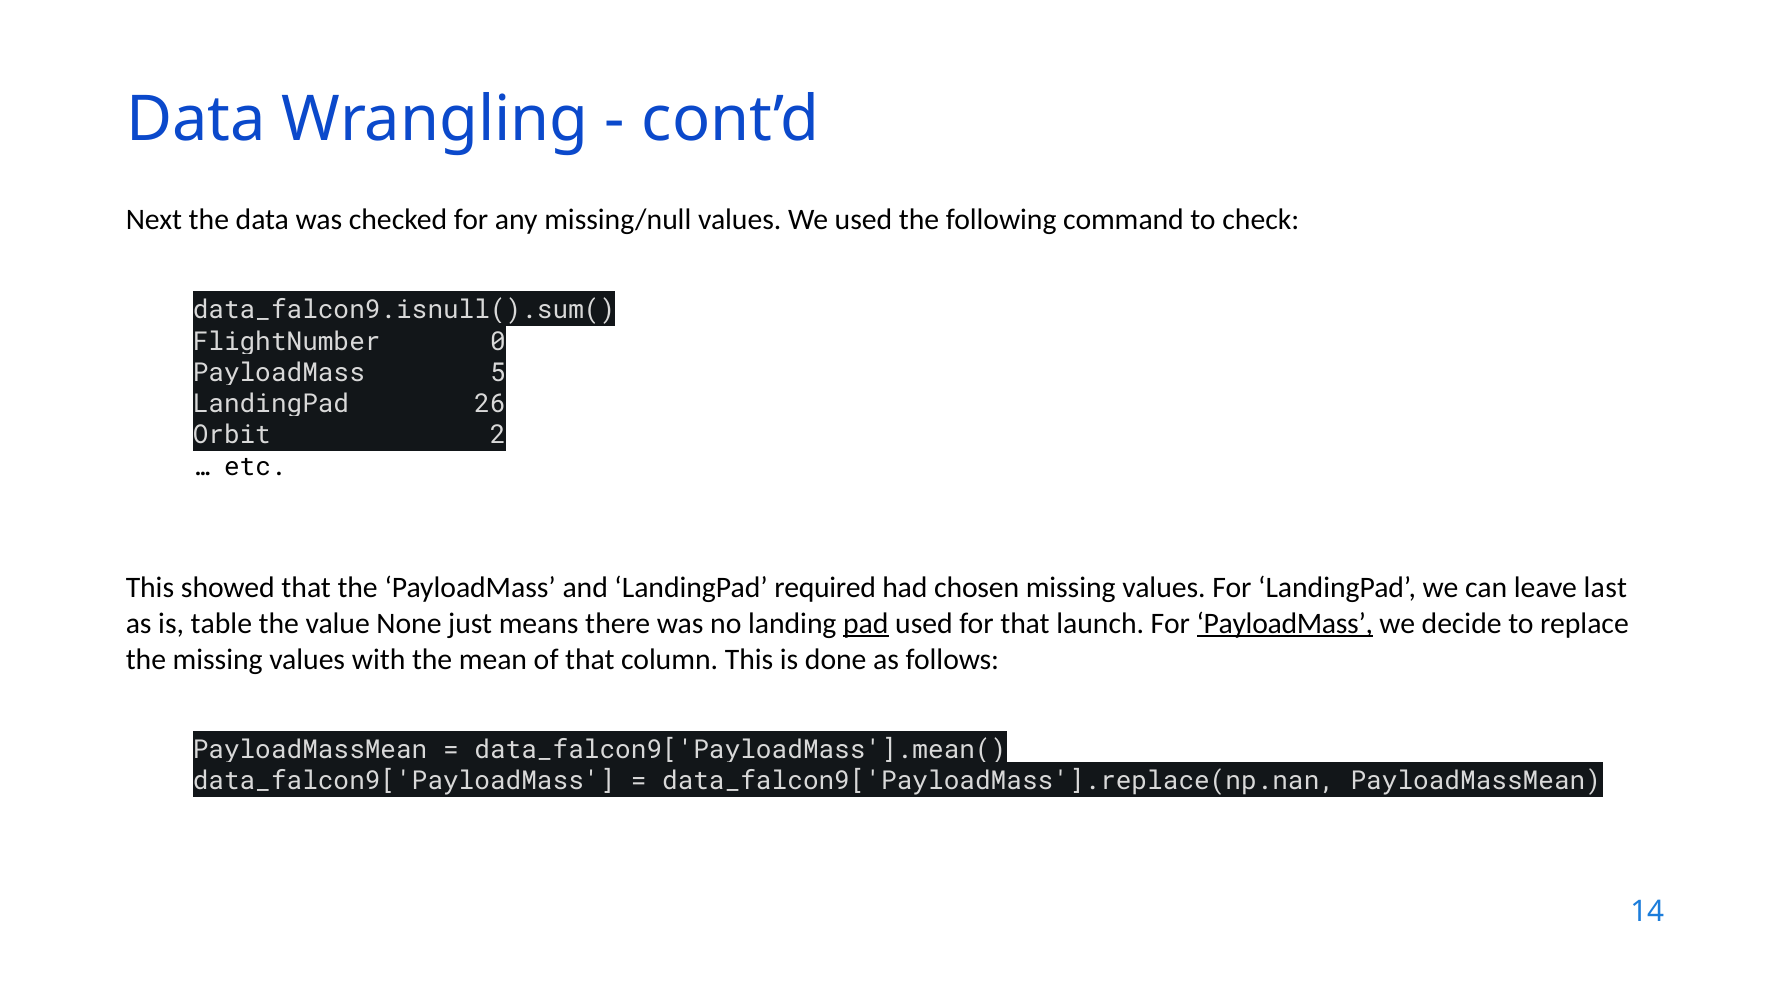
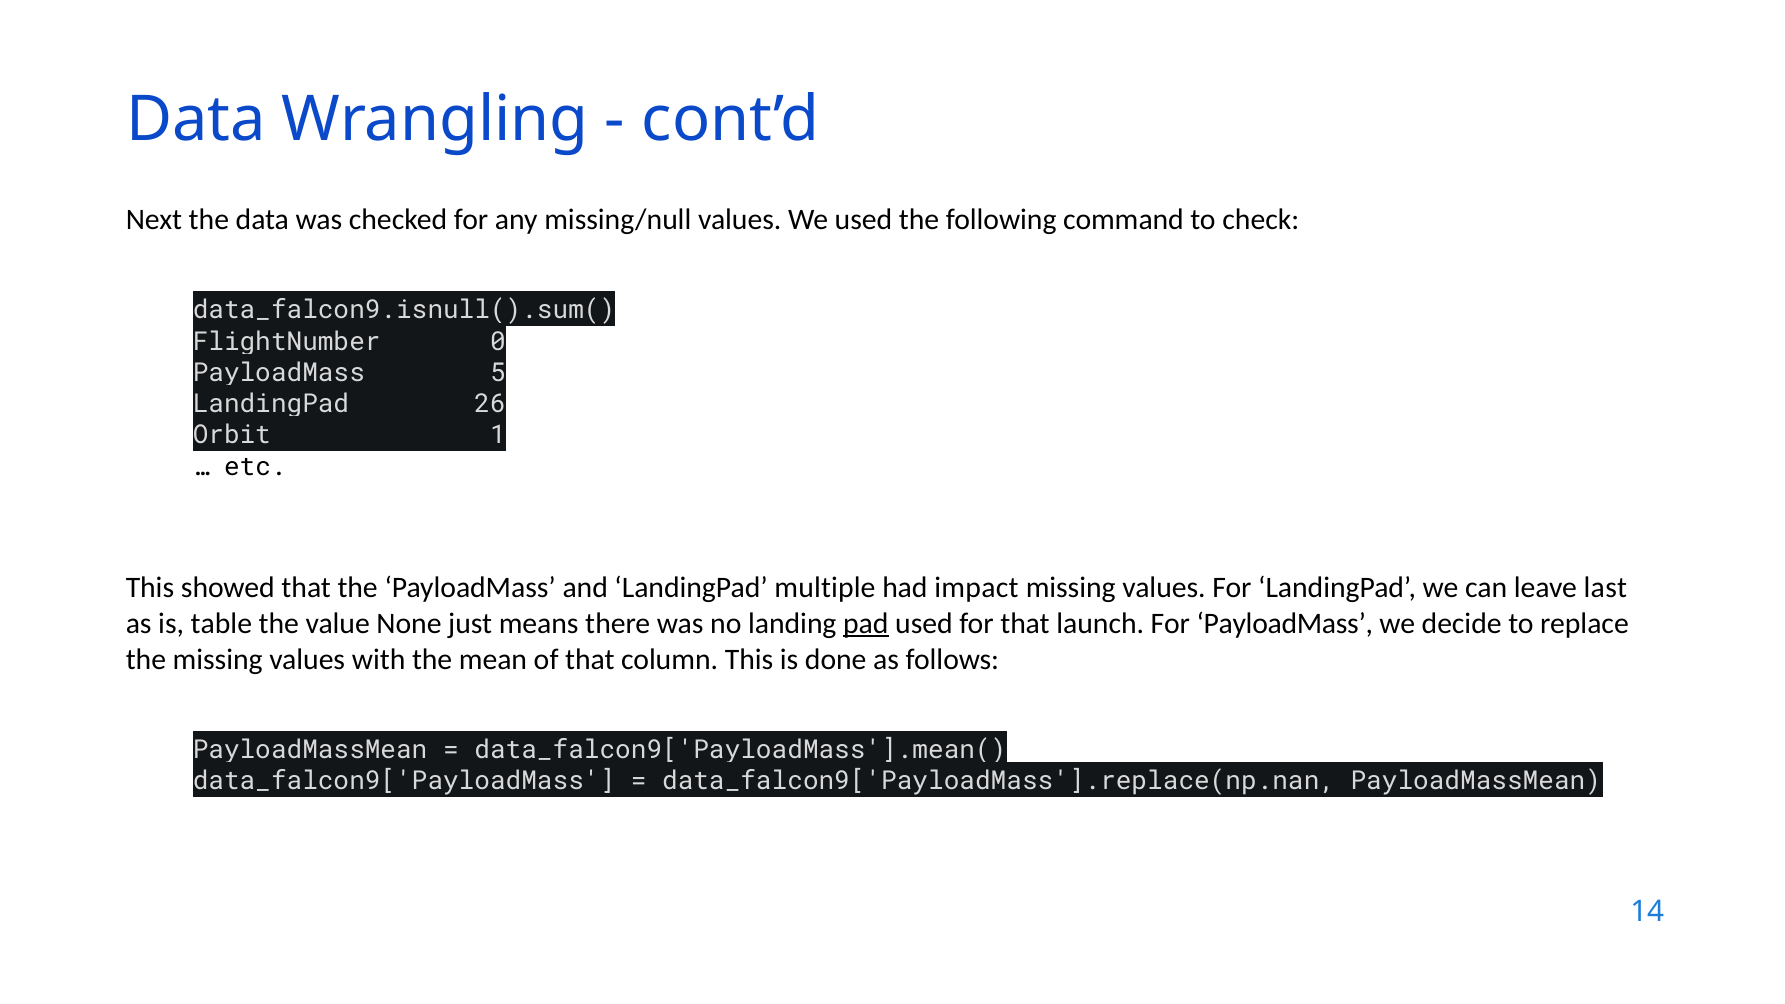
2: 2 -> 1 (498, 435)
required: required -> multiple (825, 588)
chosen: chosen -> impact (976, 588)
PayloadMass underline: present -> none (1285, 624)
